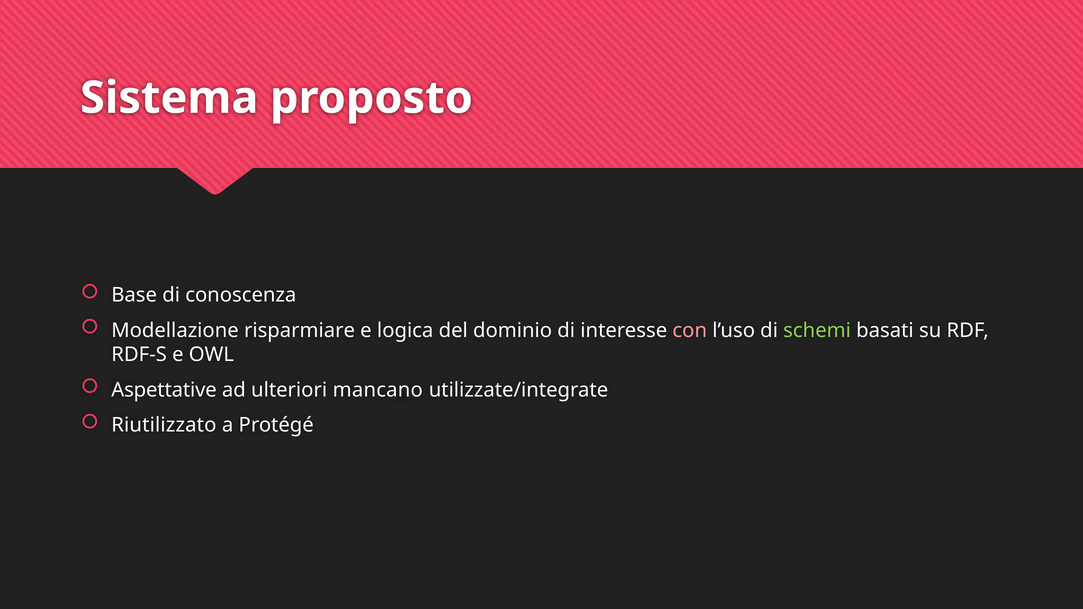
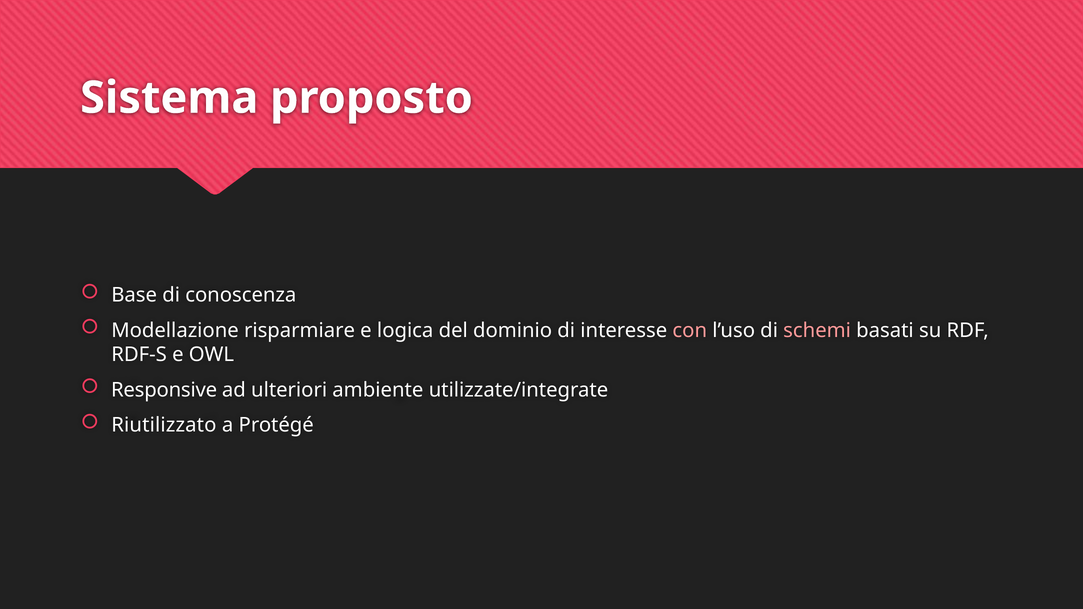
schemi colour: light green -> pink (817, 331)
Aspettative: Aspettative -> Responsive (164, 390)
mancano: mancano -> ambiente (378, 390)
